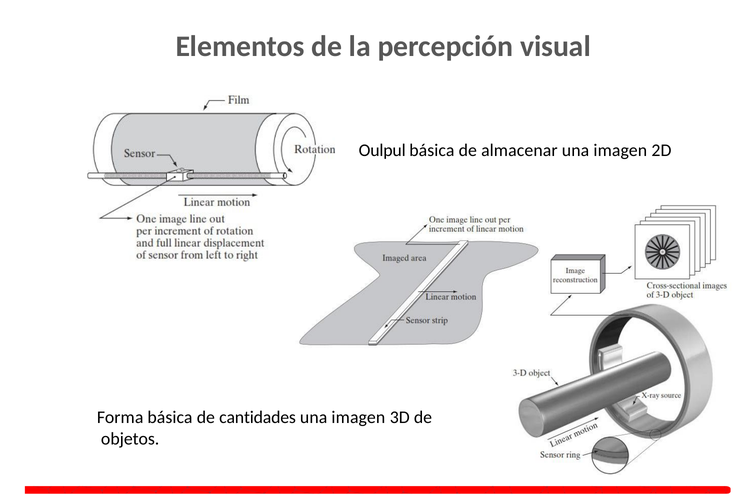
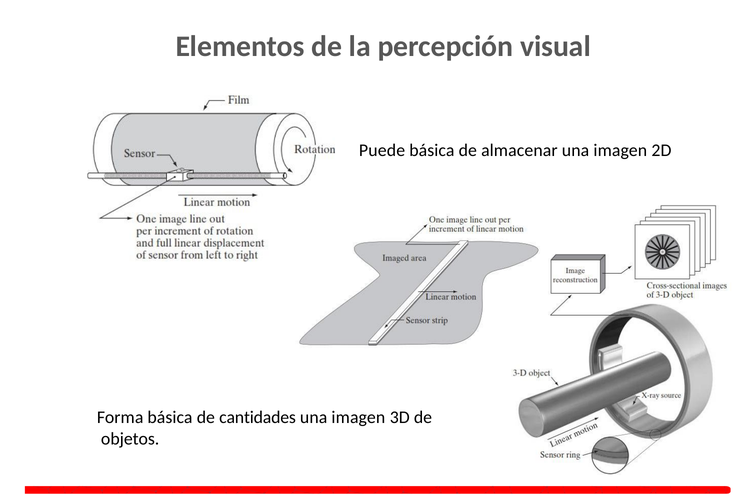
Oulpul: Oulpul -> Puede (382, 150)
